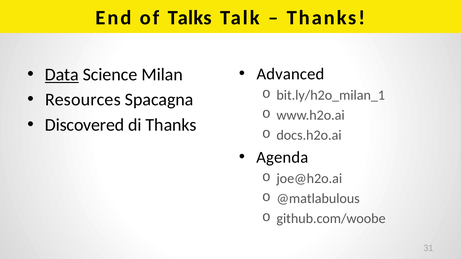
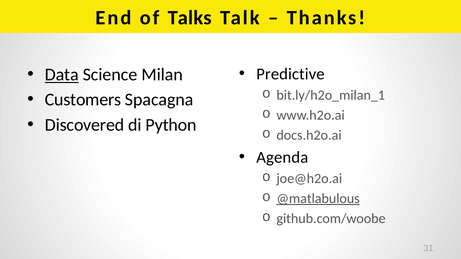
Advanced: Advanced -> Predictive (290, 74)
Resources: Resources -> Customers (83, 100)
di Thanks: Thanks -> Python (171, 125)
@matlabulous underline: none -> present (318, 199)
